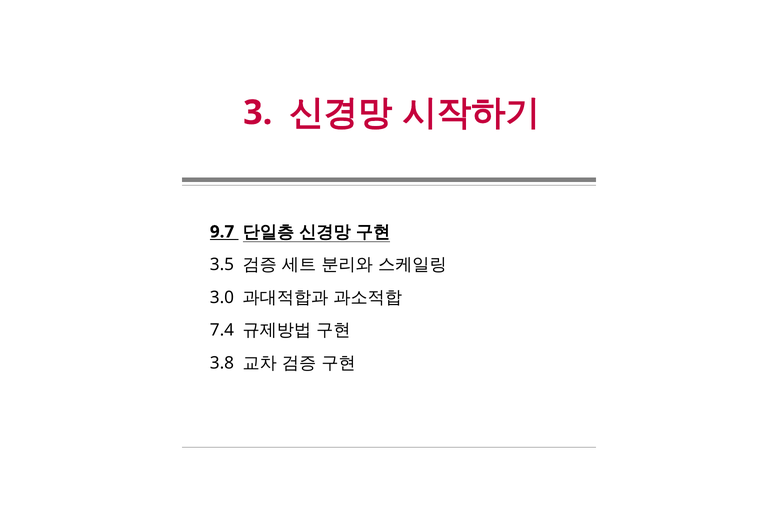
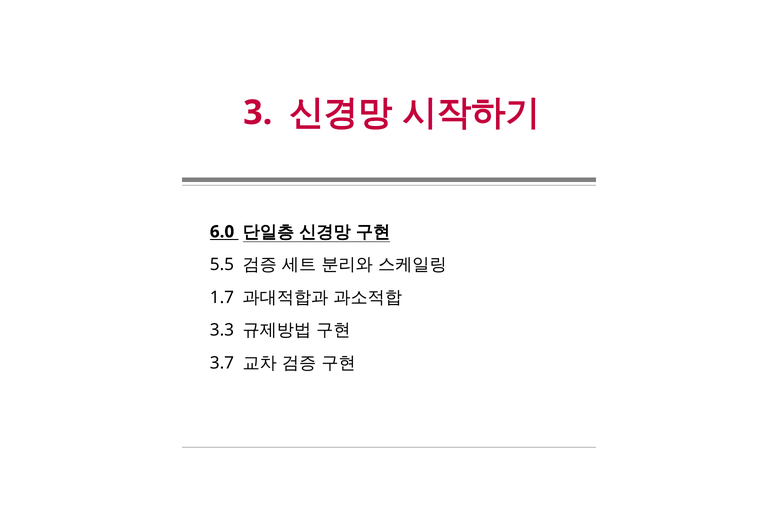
9.7: 9.7 -> 6.0 (222, 232)
3.5: 3.5 -> 5.5 (222, 265)
3.0: 3.0 -> 1.7 (222, 297)
7.4: 7.4 -> 3.3 (222, 330)
3.8: 3.8 -> 3.7 (222, 363)
